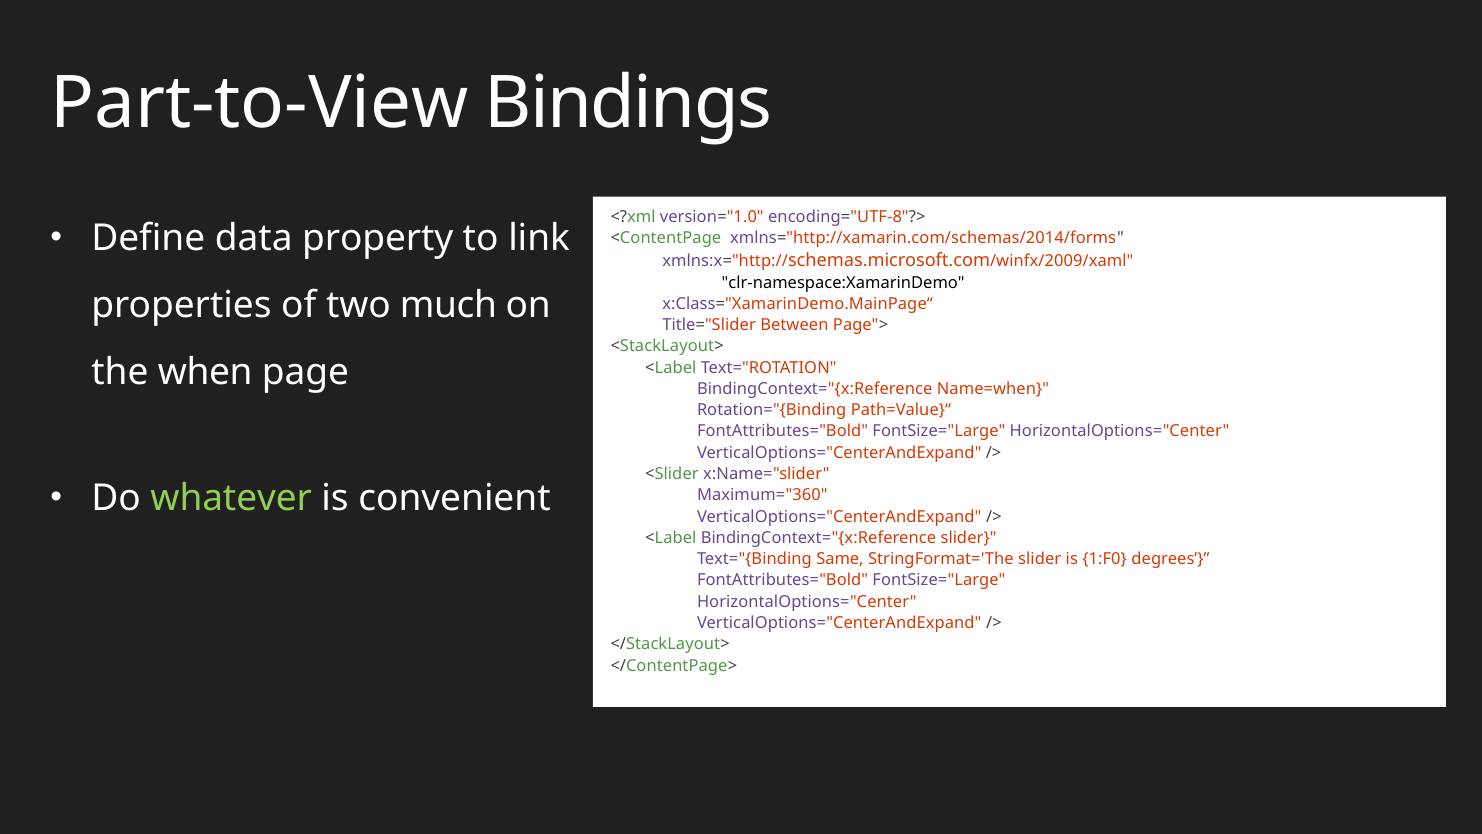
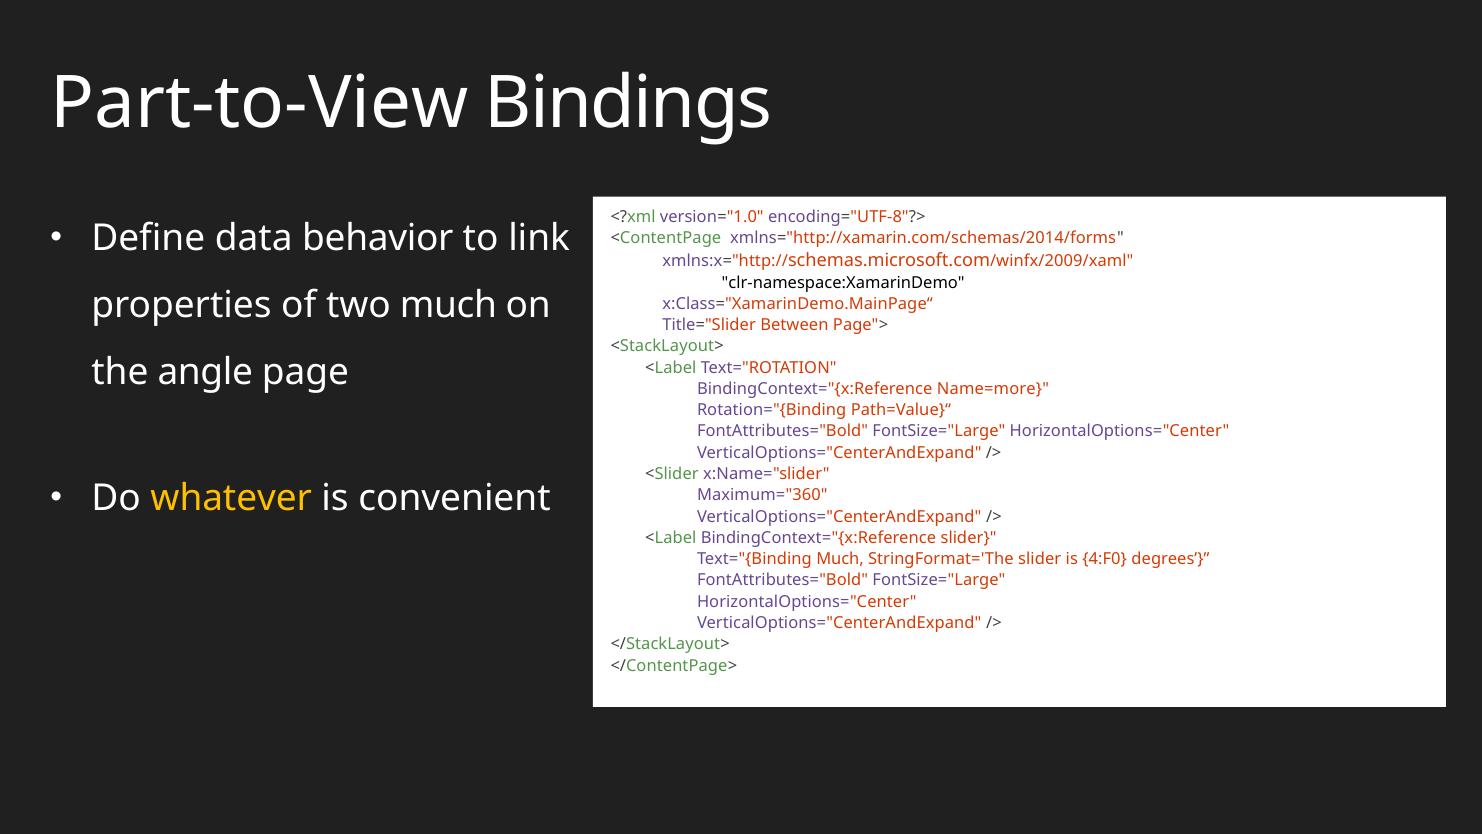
property: property -> behavior (378, 239)
when: when -> angle (205, 372)
Name=when: Name=when -> Name=more (993, 389)
whatever colour: light green -> yellow (231, 498)
Text="{Binding Same: Same -> Much (840, 559)
1:F0: 1:F0 -> 4:F0 (1105, 559)
